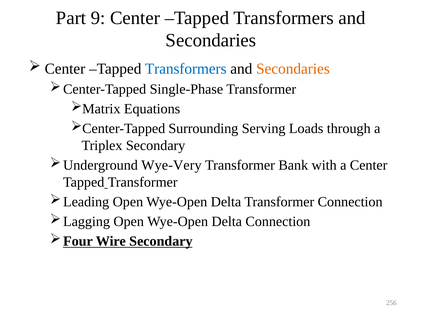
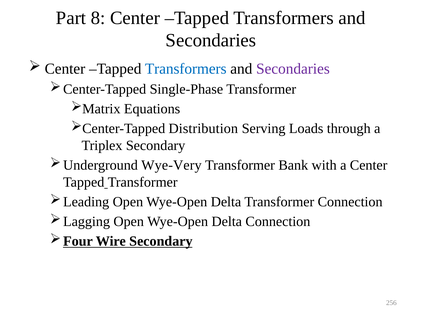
9: 9 -> 8 (98, 18)
Secondaries colour: orange -> purple (293, 69)
Surrounding: Surrounding -> Distribution (203, 128)
